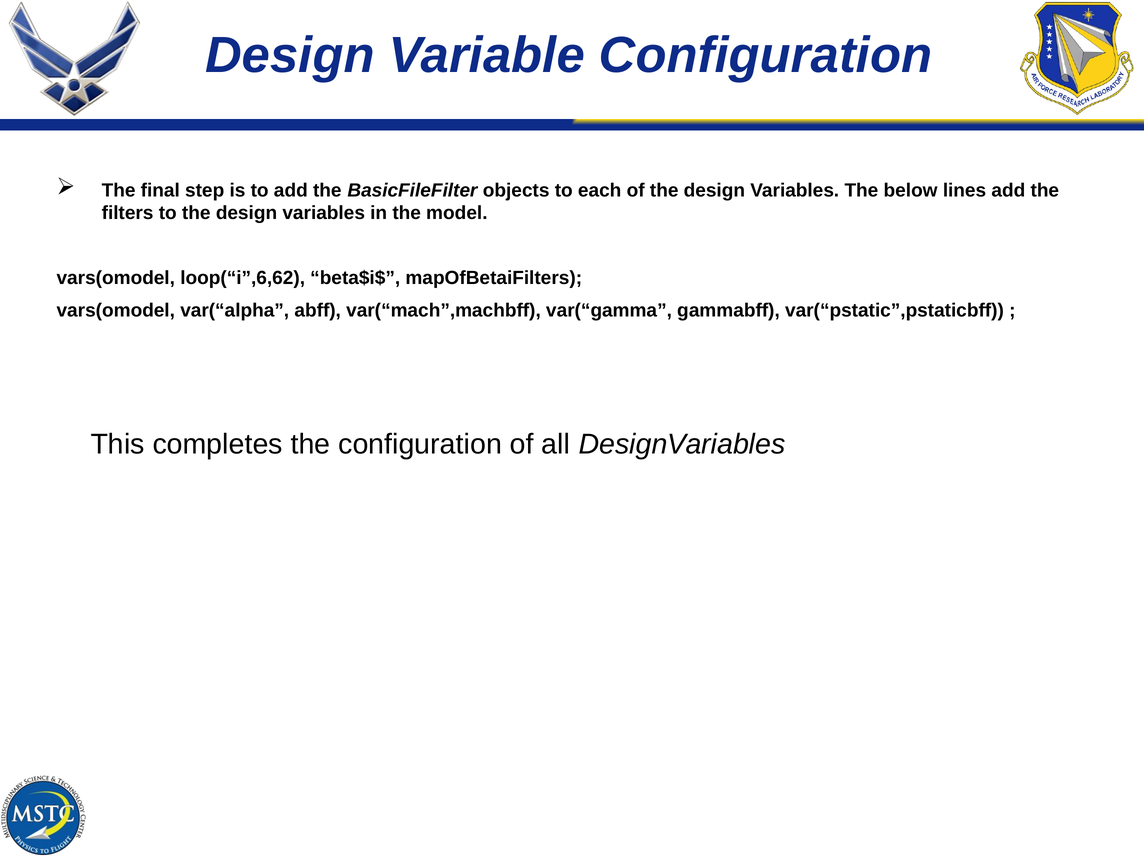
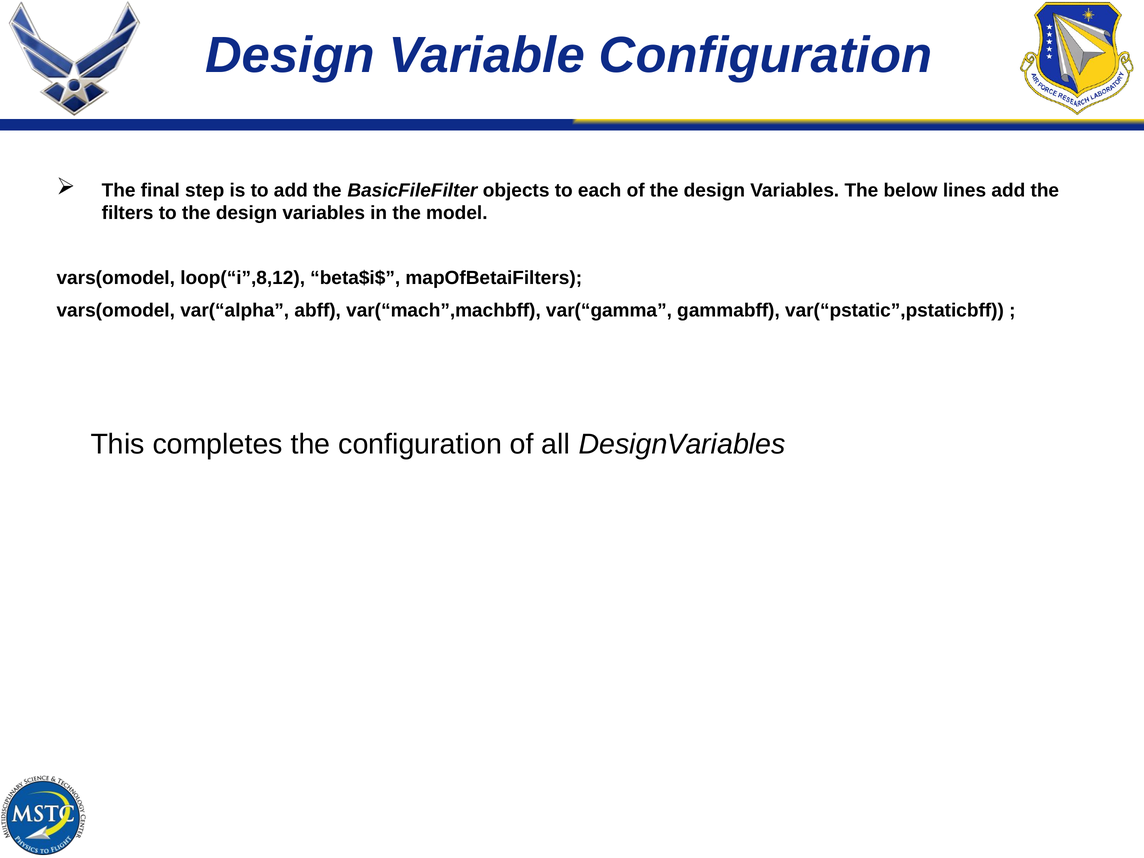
loop(“i”,6,62: loop(“i”,6,62 -> loop(“i”,8,12 (243, 278)
